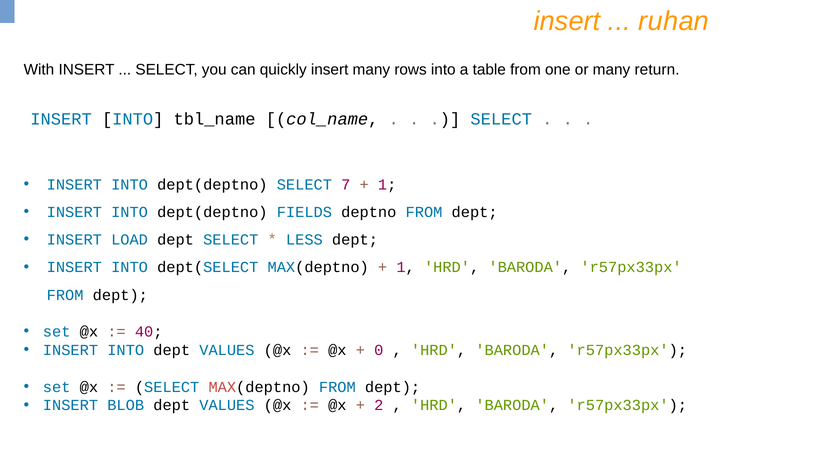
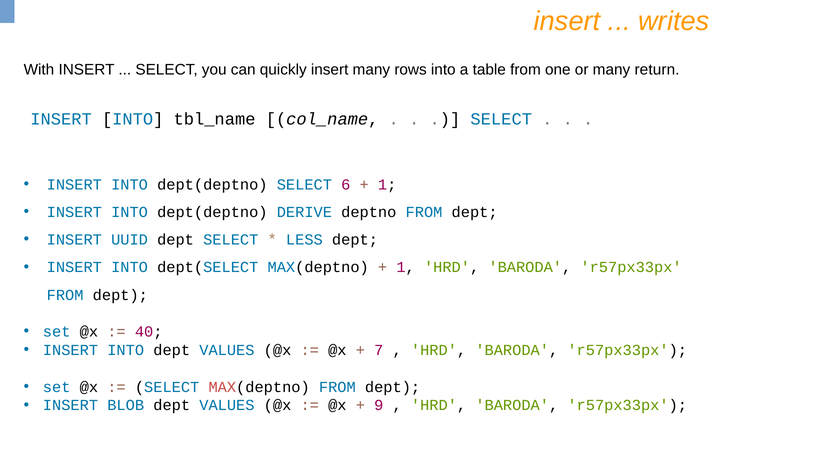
ruhan: ruhan -> writes (674, 21)
7: 7 -> 6 (346, 185)
FIELDS: FIELDS -> DERIVE (304, 212)
LOAD: LOAD -> UUID (130, 240)
0: 0 -> 7 (379, 350)
2: 2 -> 9 (379, 405)
